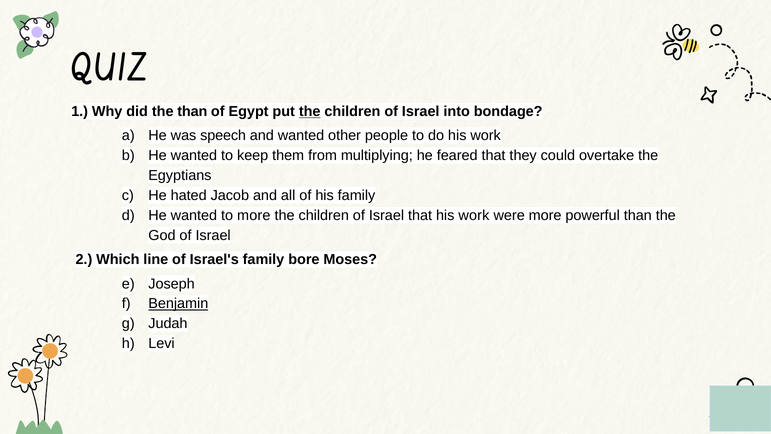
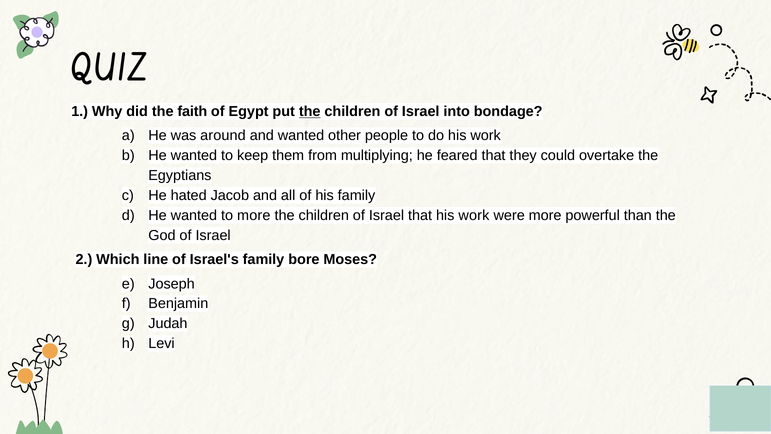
the than: than -> faith (192, 111)
speech: speech -> around (223, 136)
Benjamin underline: present -> none (178, 303)
